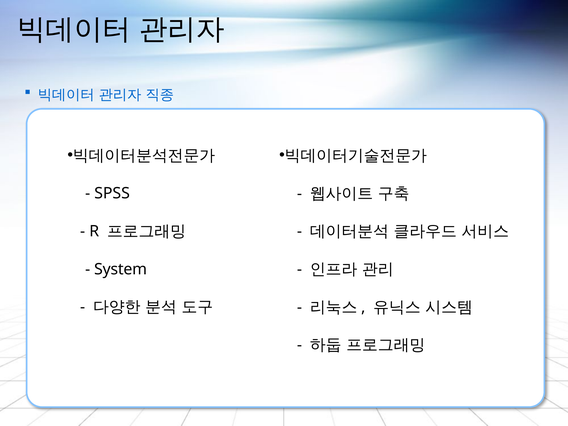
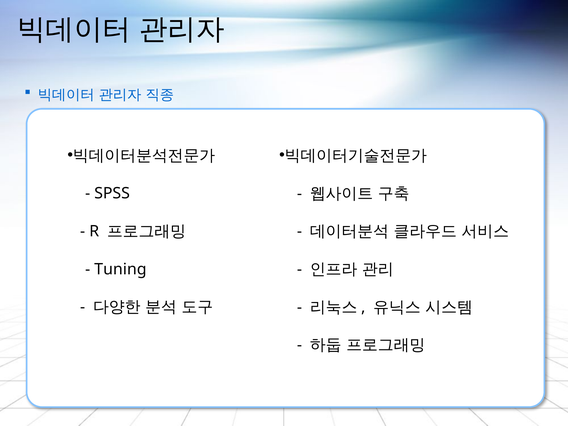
System: System -> Tuning (120, 269)
